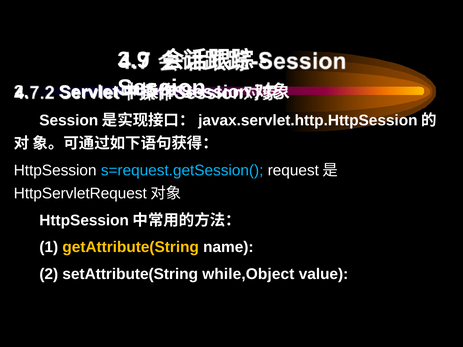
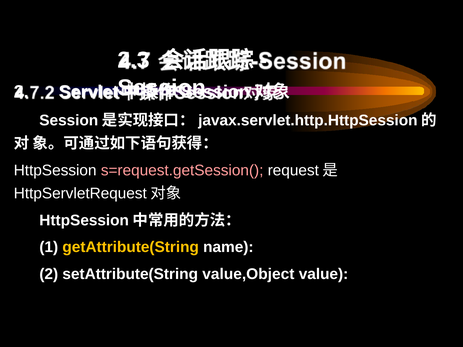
3.9: 3.9 -> 2.3 (134, 60)
s=request.getSession( colour: light blue -> pink (182, 170)
while,Object: while,Object -> value,Object (248, 274)
